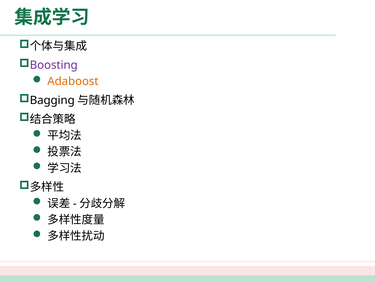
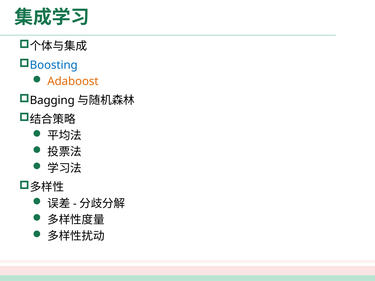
Boosting colour: purple -> blue (54, 65)
